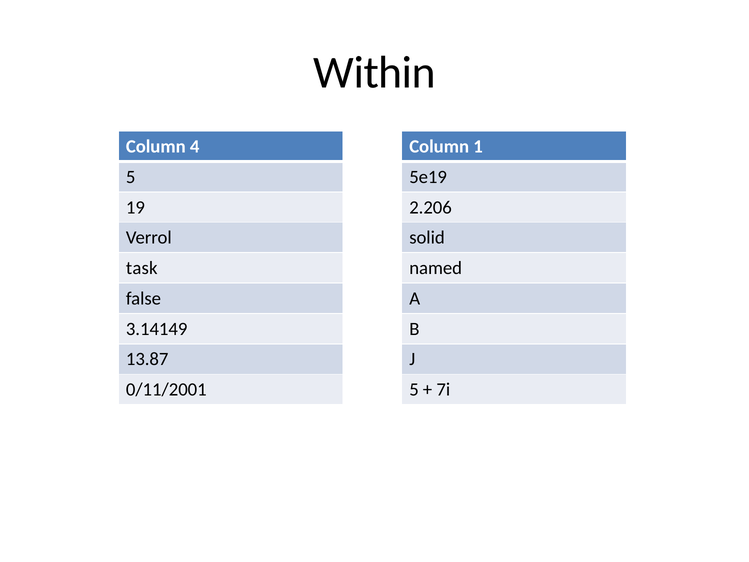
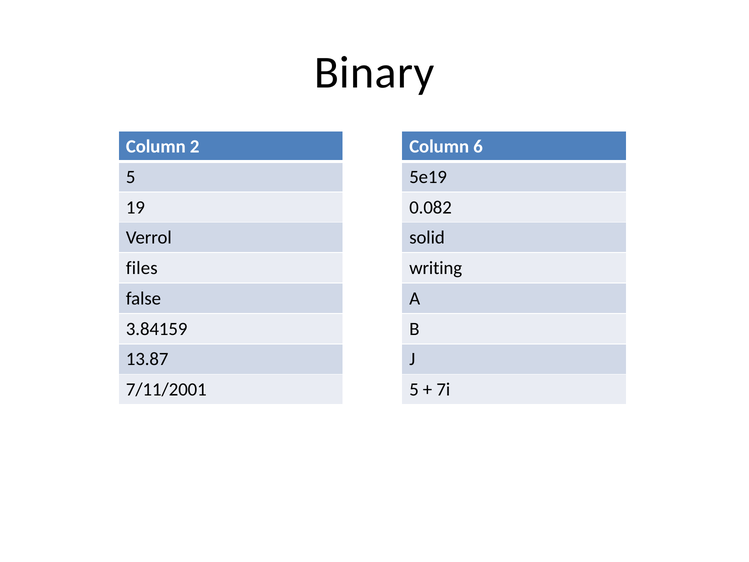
Within: Within -> Binary (374, 73)
4: 4 -> 2 (195, 146)
1: 1 -> 6 (478, 146)
2.206: 2.206 -> 0.082 (431, 207)
task: task -> files (142, 268)
named: named -> writing (436, 268)
3.14149: 3.14149 -> 3.84159 (157, 329)
0/11/2001: 0/11/2001 -> 7/11/2001 (166, 389)
